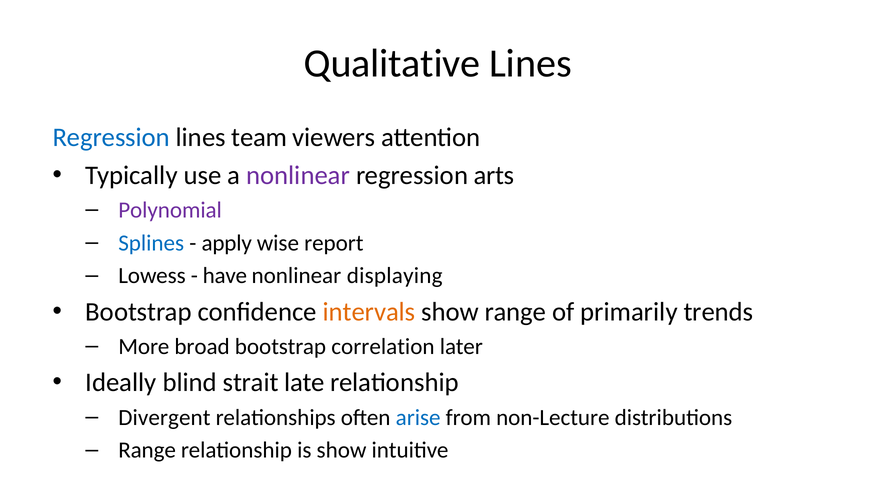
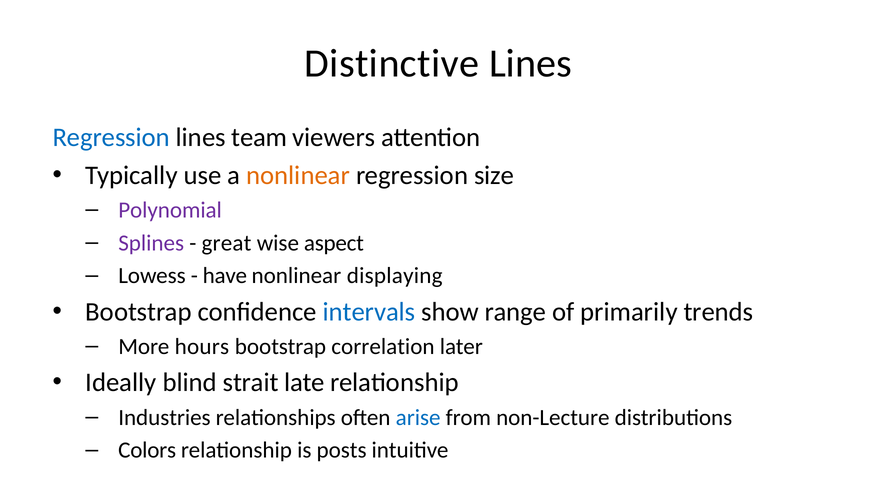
Qualitative: Qualitative -> Distinctive (392, 64)
nonlinear colour: purple -> orange (298, 175)
arts: arts -> size (494, 175)
Splines colour: blue -> purple (151, 243)
apply: apply -> great (226, 243)
report: report -> aspect (334, 243)
intervals colour: orange -> blue (369, 312)
broad: broad -> hours (202, 346)
Divergent: Divergent -> Industries (164, 417)
Range: Range -> Colors (147, 450)
is show: show -> posts (342, 450)
